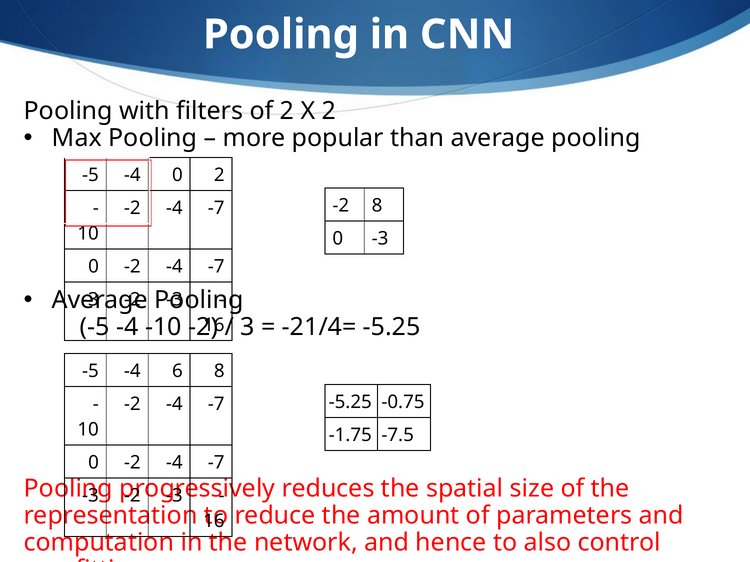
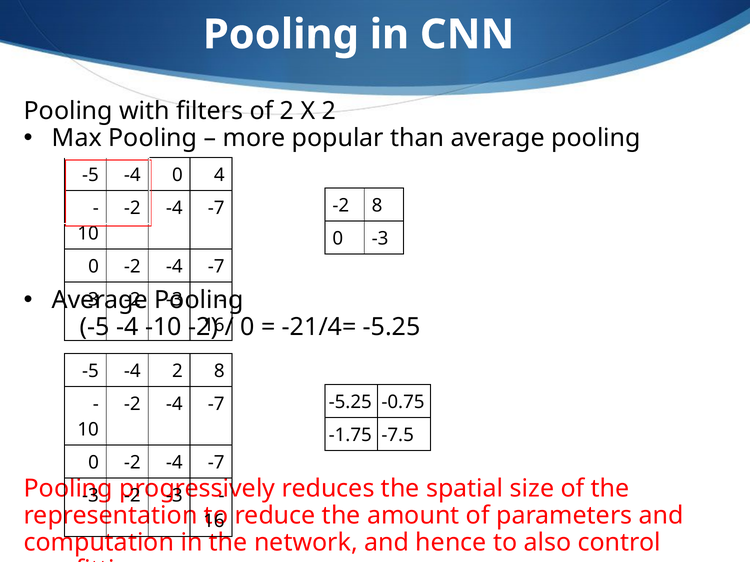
0 2: 2 -> 4 (219, 175)
3: 3 -> 0 (248, 327)
-4 6: 6 -> 2 (177, 372)
